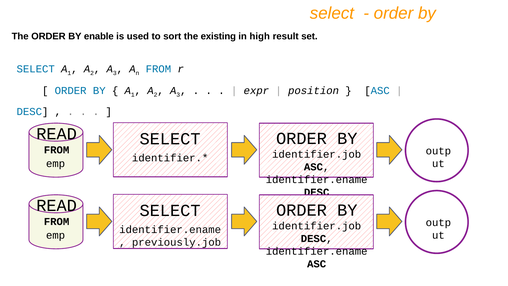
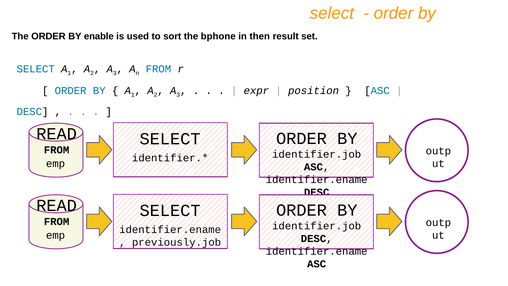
existing: existing -> bphone (218, 36)
high: high -> then (260, 36)
